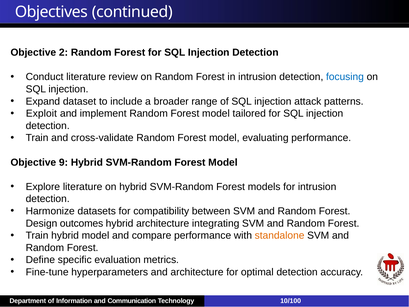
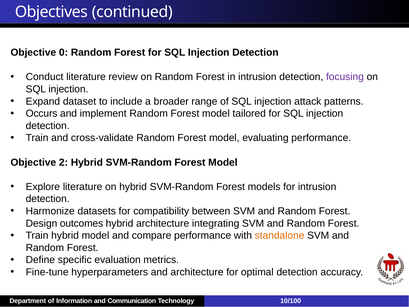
2: 2 -> 0 (63, 53)
focusing colour: blue -> purple (345, 77)
Exploit: Exploit -> Occurs (42, 114)
9: 9 -> 2 (63, 162)
